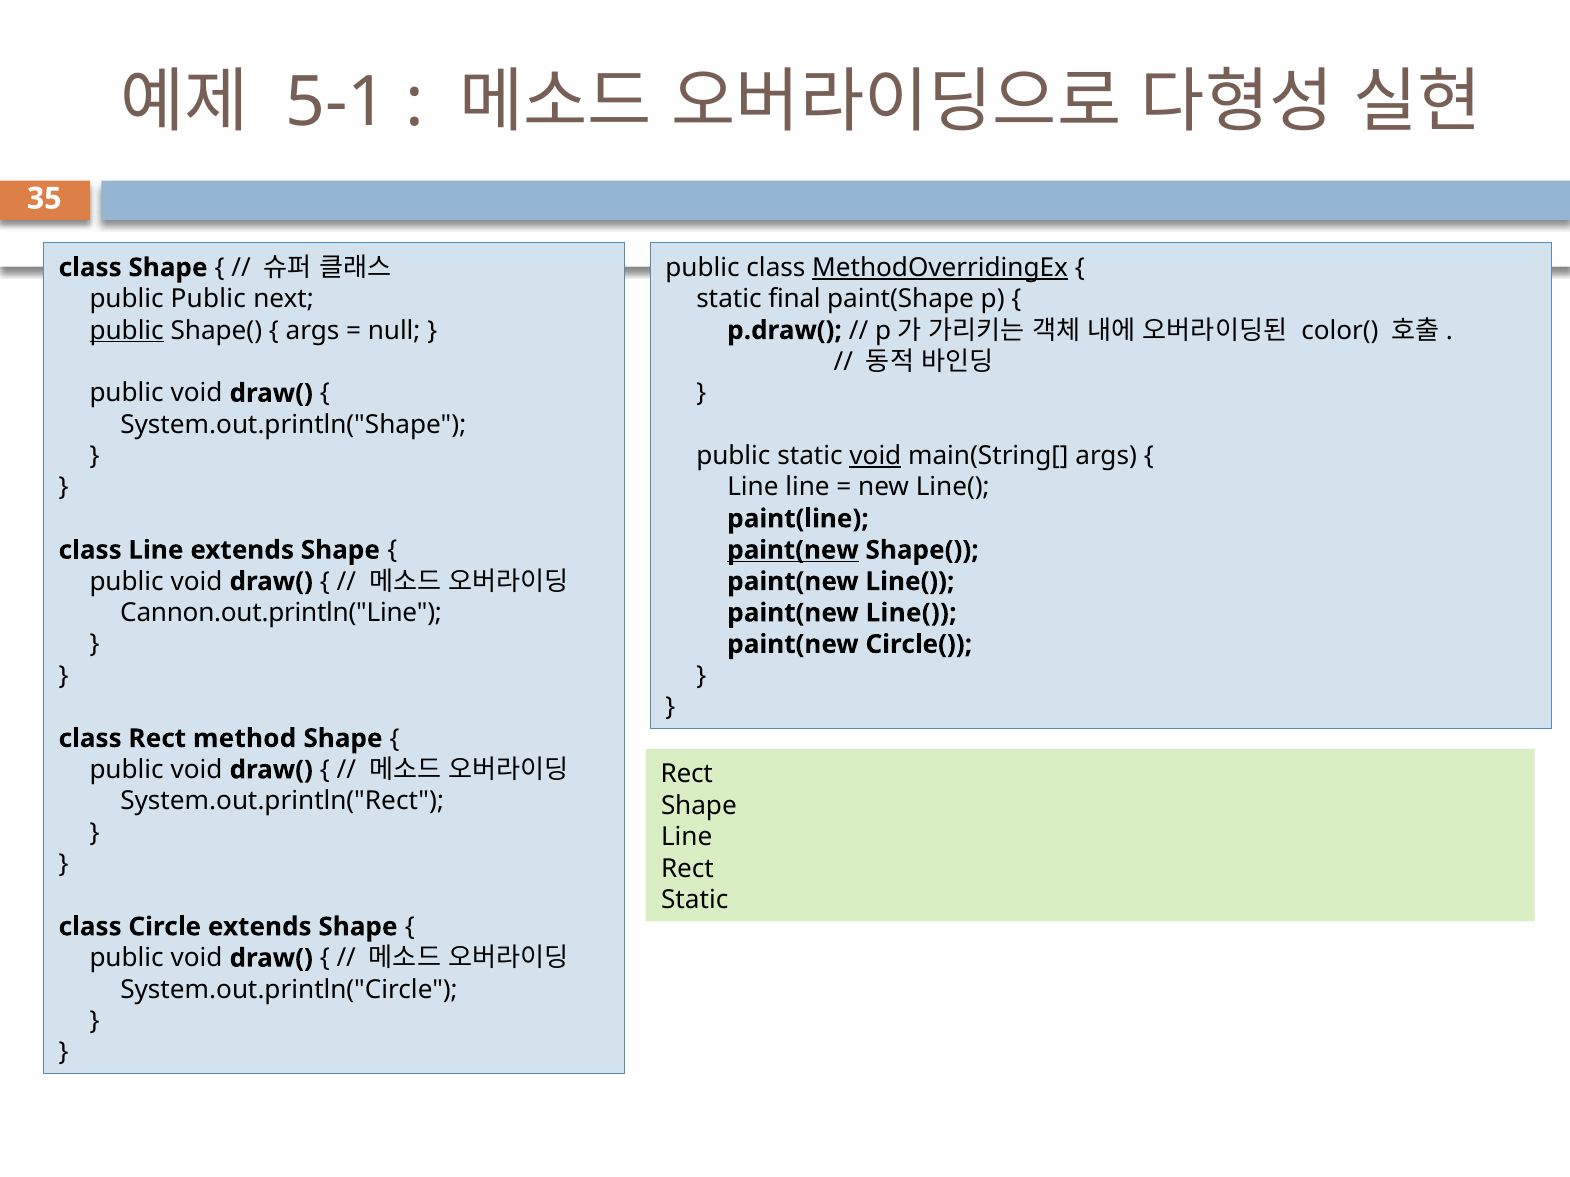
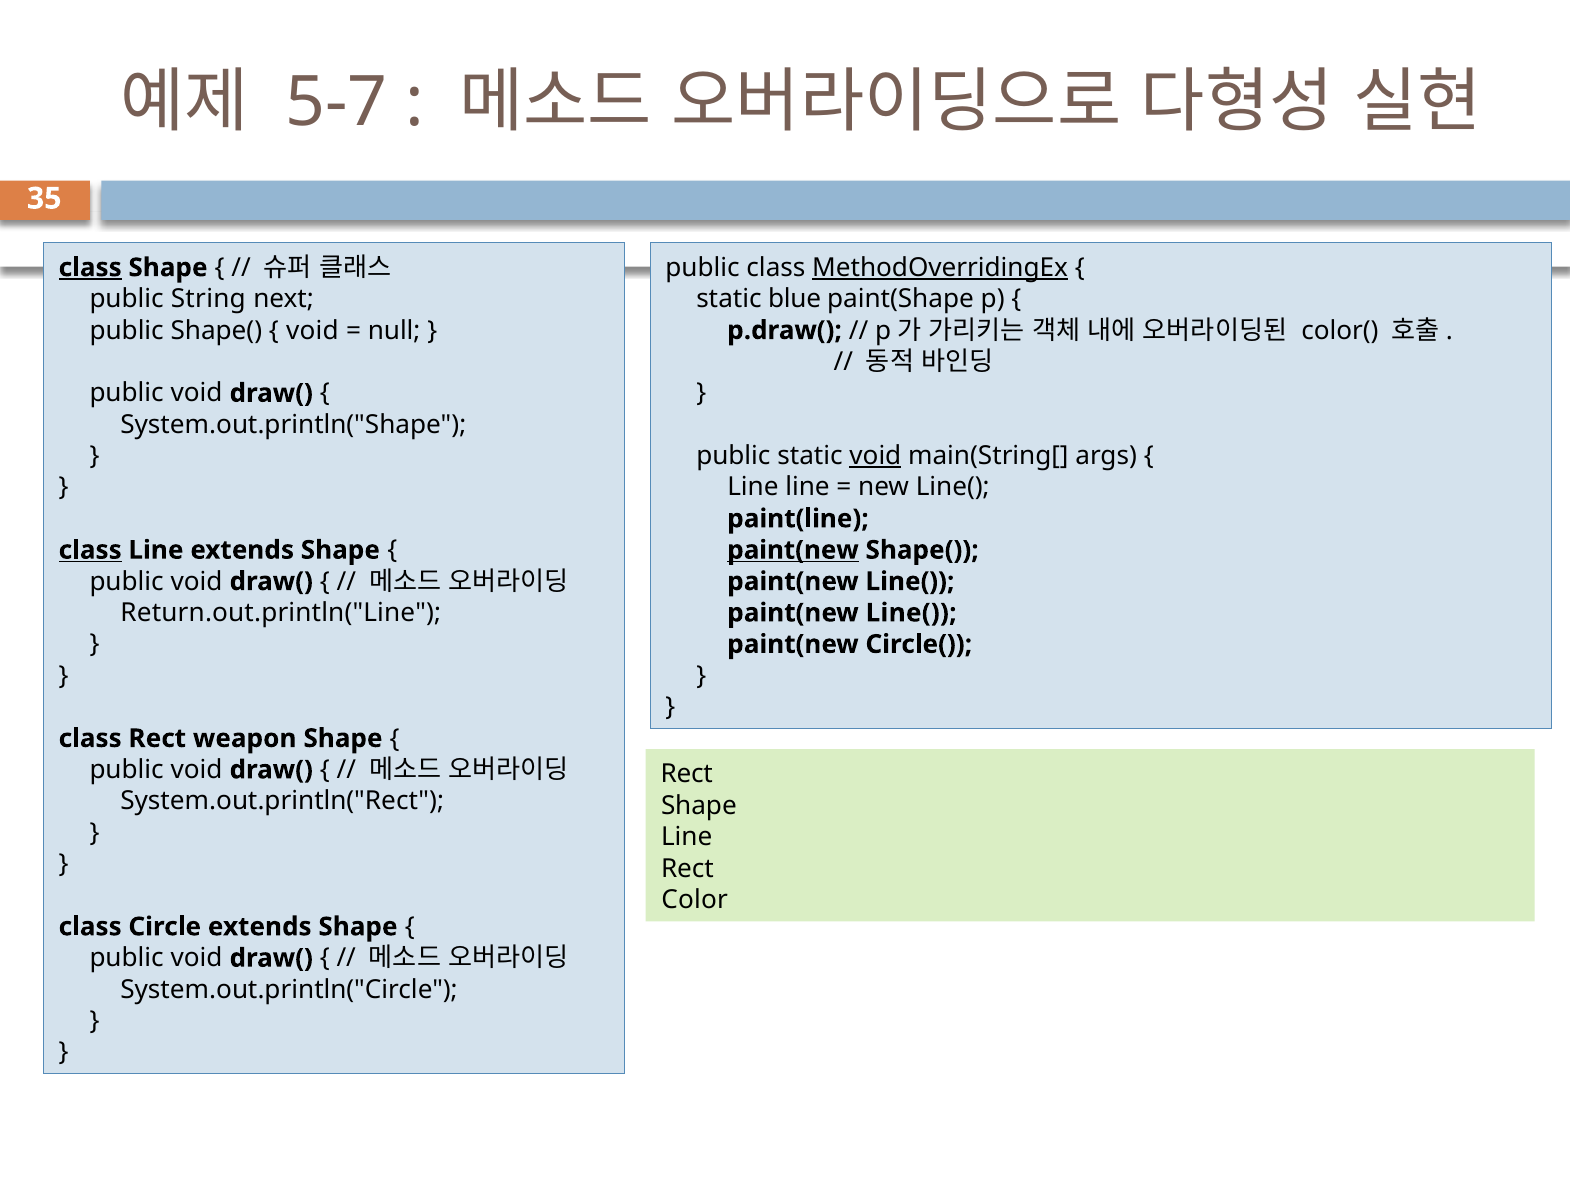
5-1: 5-1 -> 5-7 (337, 103)
class underline: none -> present (90, 268)
public Public: Public -> String (208, 299)
final: final -> blue (795, 299)
public underline: present -> none (127, 331)
args: args -> void (312, 331)
class underline: none -> present (90, 550)
Cannon.out.println("Line: Cannon.out.println("Line -> Return.out.println("Line (281, 613)
method: method -> weapon (245, 739)
Static: Static -> Color (695, 900)
